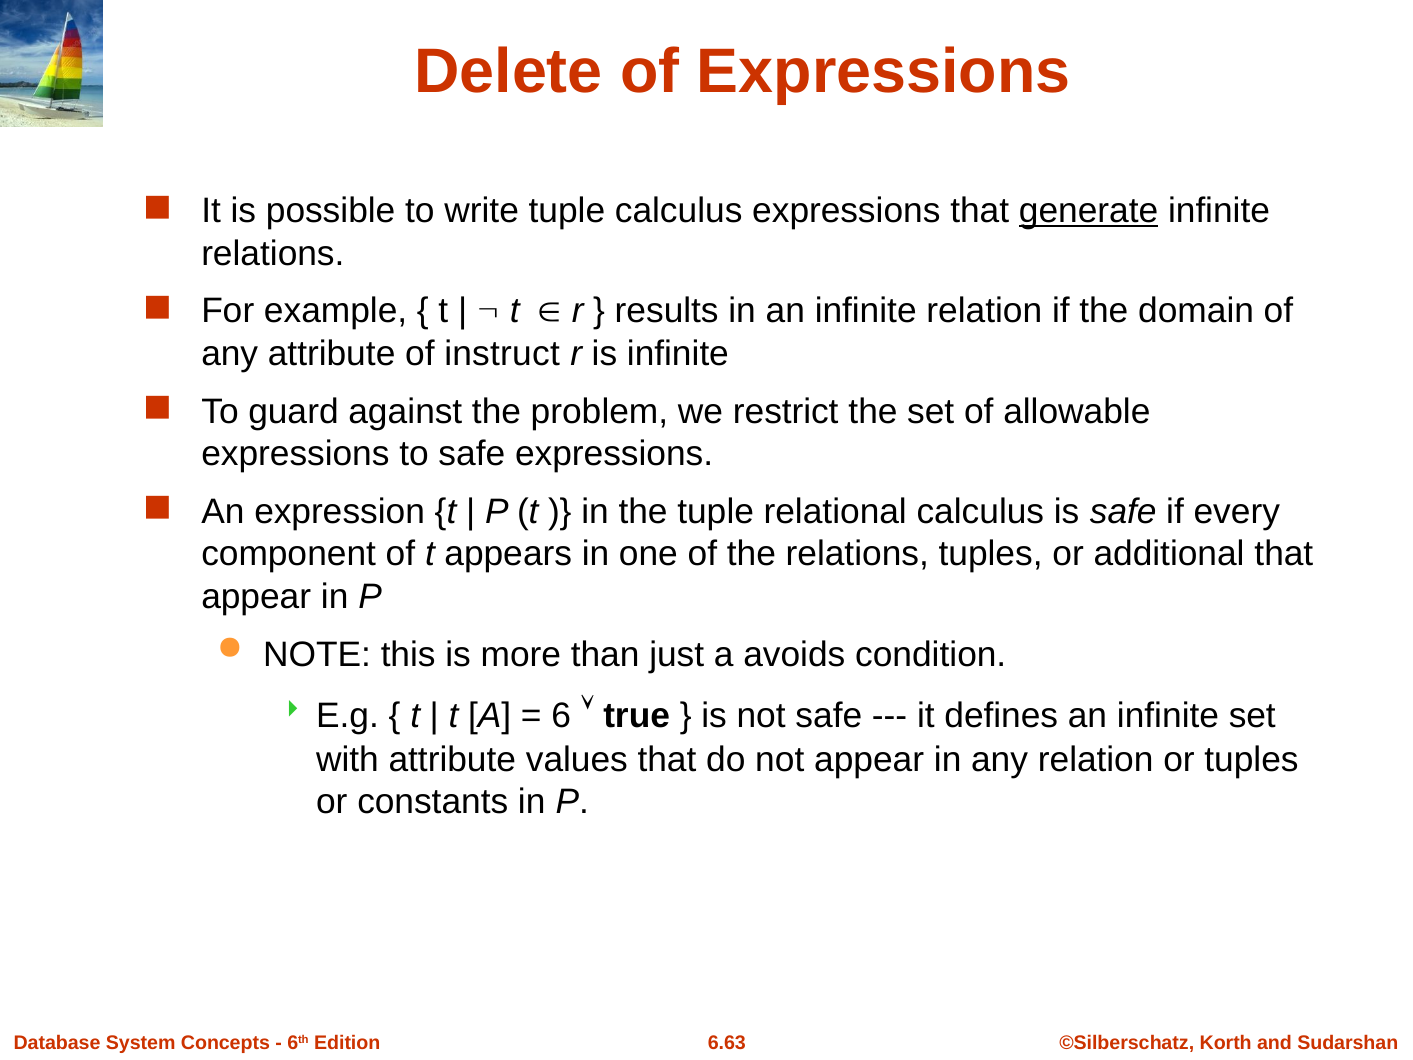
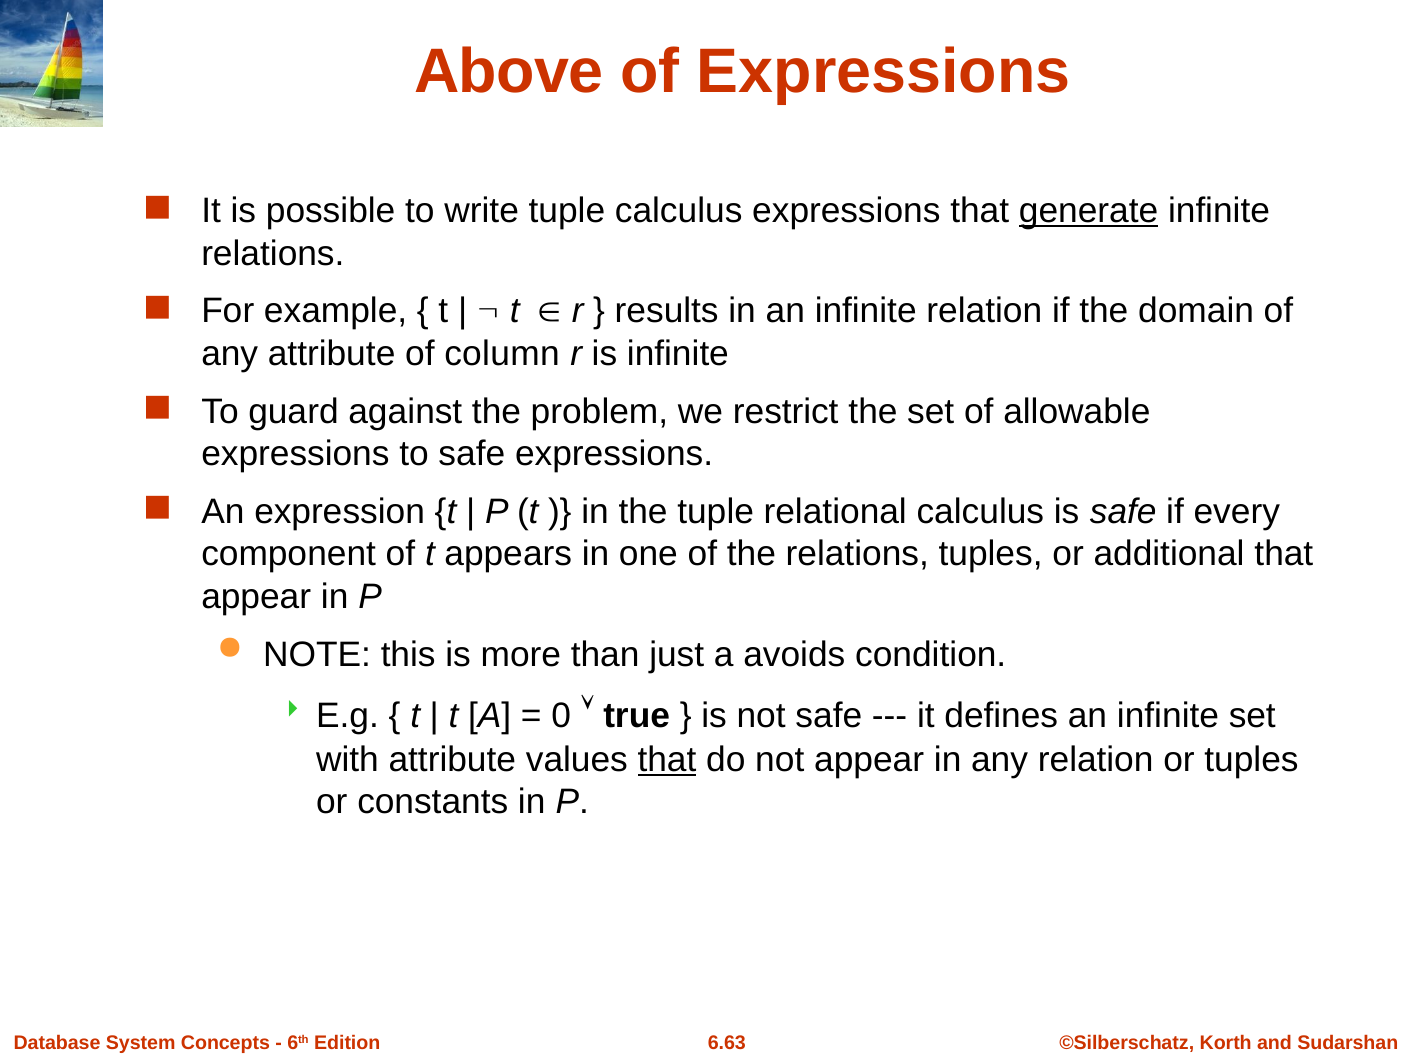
Delete: Delete -> Above (509, 72)
instruct: instruct -> column (502, 354)
6: 6 -> 0 (561, 716)
that underline: none -> present (667, 759)
